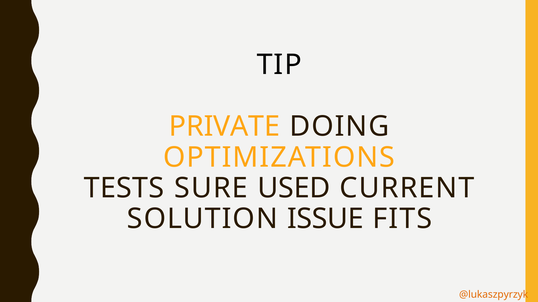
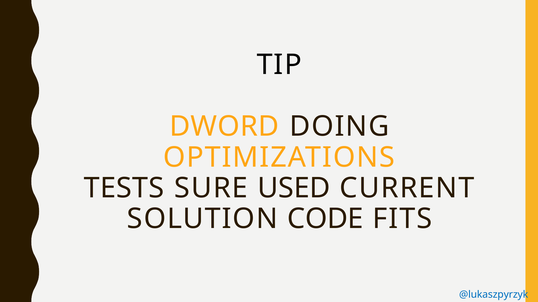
PRIVATE: PRIVATE -> DWORD (224, 127)
ISSUE: ISSUE -> CODE (325, 219)
@lukaszpyrzyk colour: orange -> blue (494, 295)
